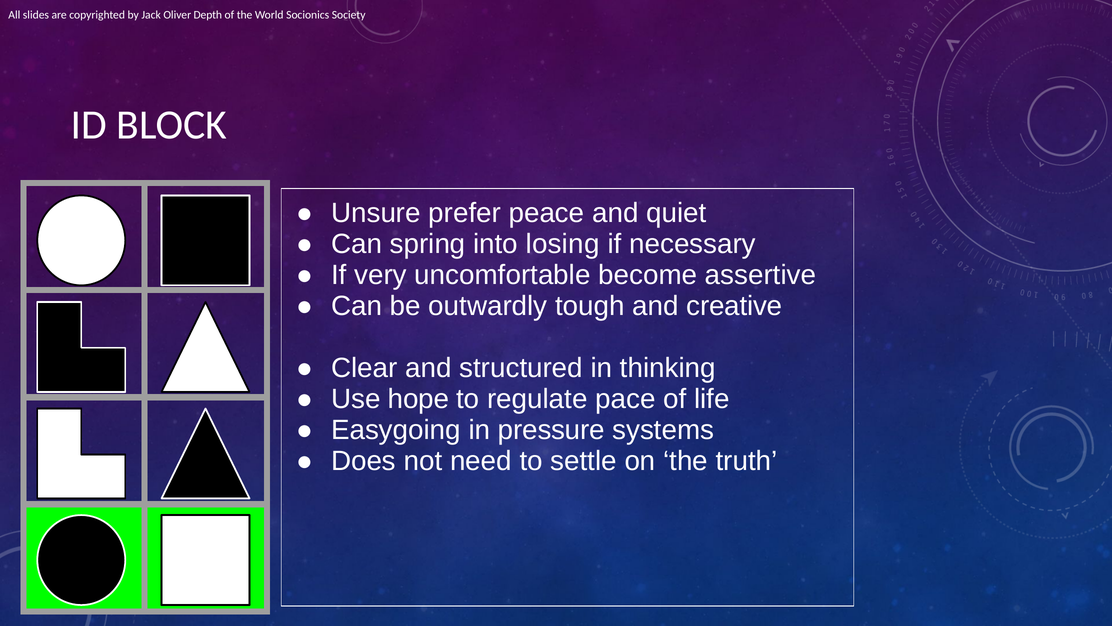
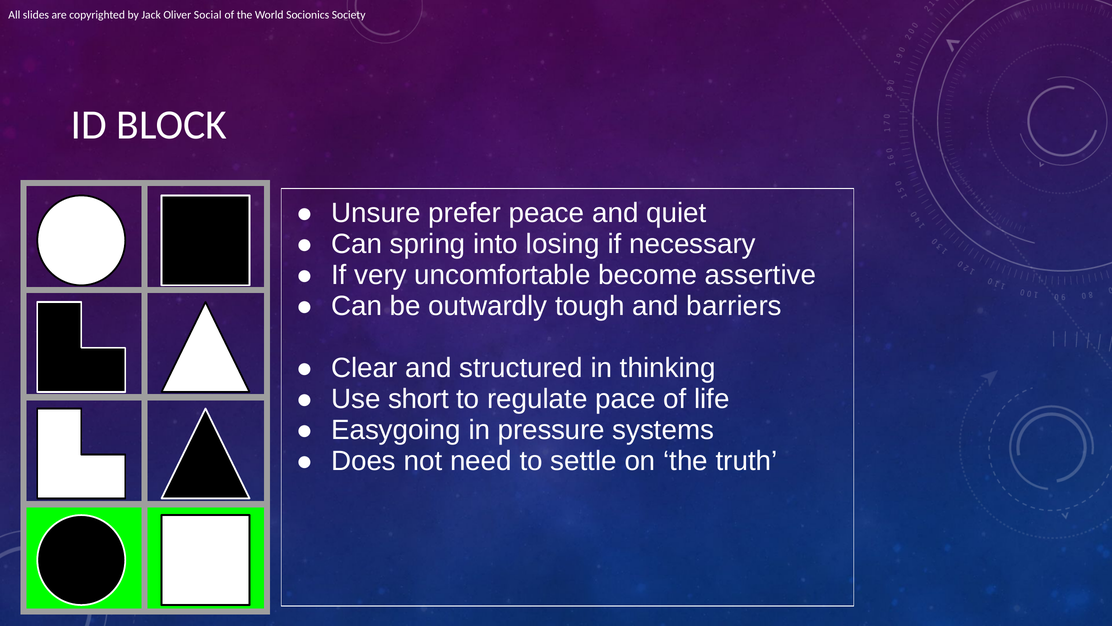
Depth: Depth -> Social (208, 15)
creative: creative -> barriers (734, 306)
hope: hope -> short (418, 399)
